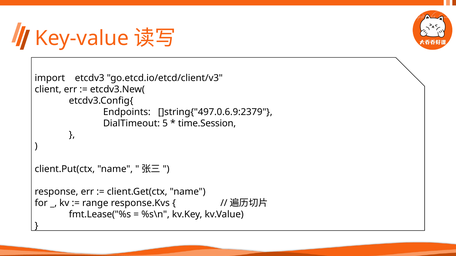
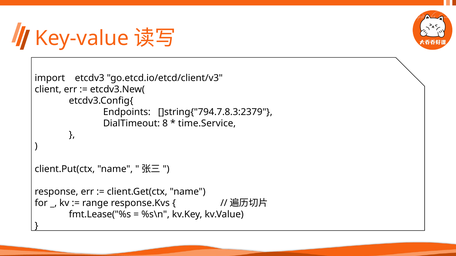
]string{"497.0.6.9:2379: ]string{"497.0.6.9:2379 -> ]string{"794.7.8.3:2379 (215, 112)
5: 5 -> 8 (165, 124)
time.Session: time.Session -> time.Service (207, 124)
